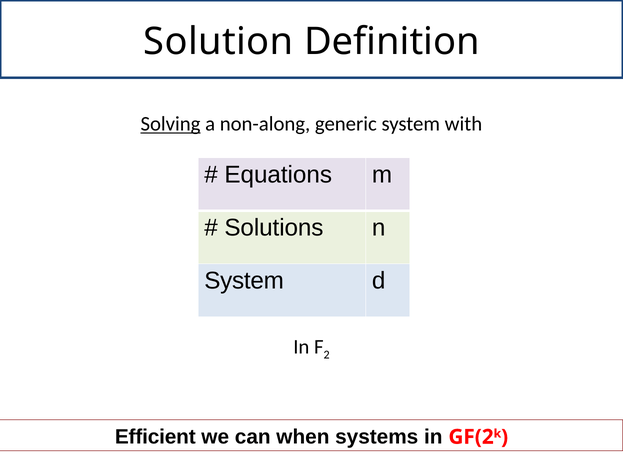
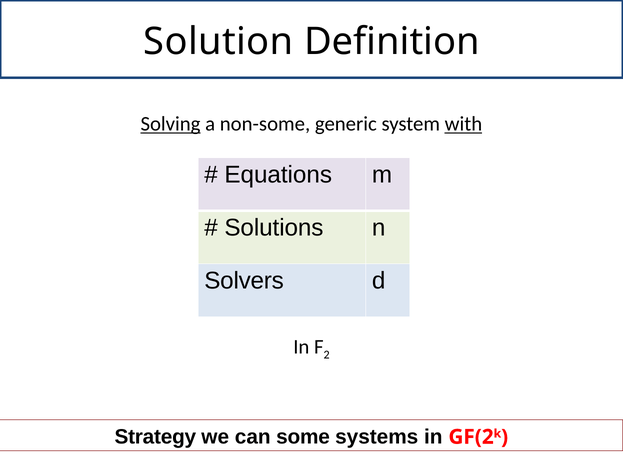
non-along: non-along -> non-some (265, 124)
with underline: none -> present (463, 124)
System: System -> Solvers (244, 281)
Efficient: Efficient -> Strategy (155, 437)
when: when -> some (303, 437)
